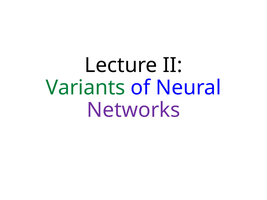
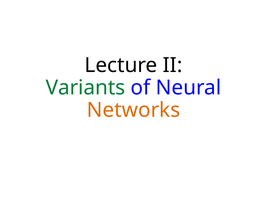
Networks colour: purple -> orange (133, 110)
